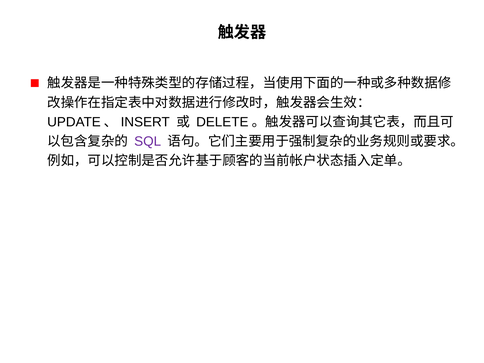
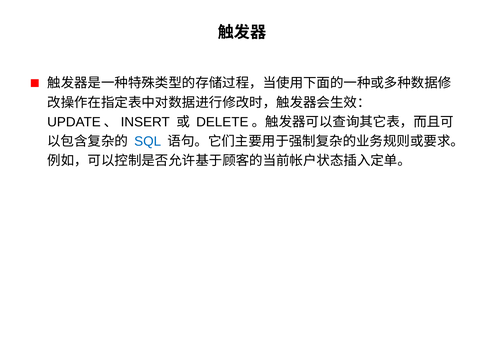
SQL colour: purple -> blue (148, 141)
